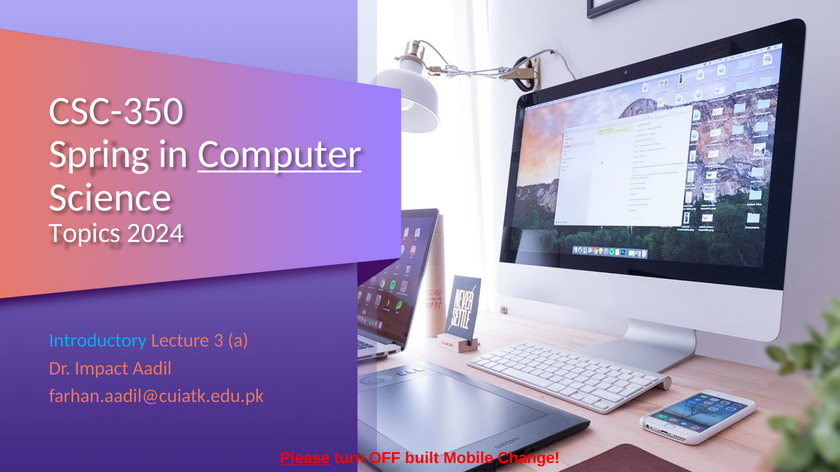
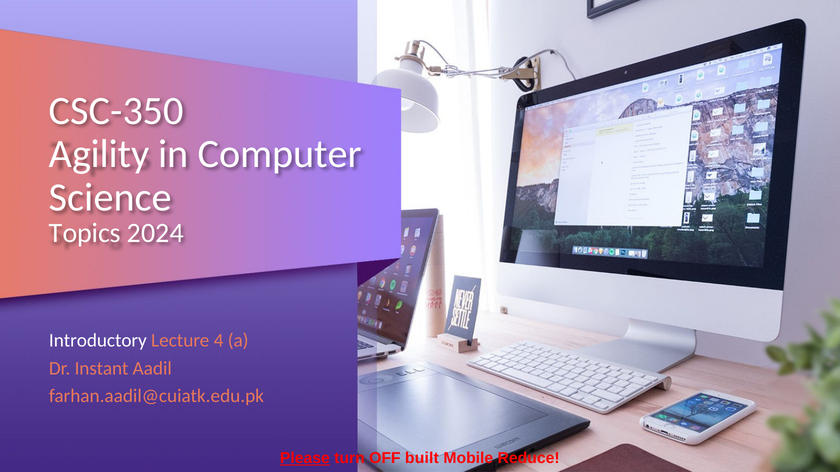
Spring: Spring -> Agility (99, 154)
Computer underline: present -> none (280, 154)
Introductory colour: light blue -> white (98, 341)
3: 3 -> 4 (219, 341)
Impact: Impact -> Instant (102, 369)
Change: Change -> Reduce (529, 459)
